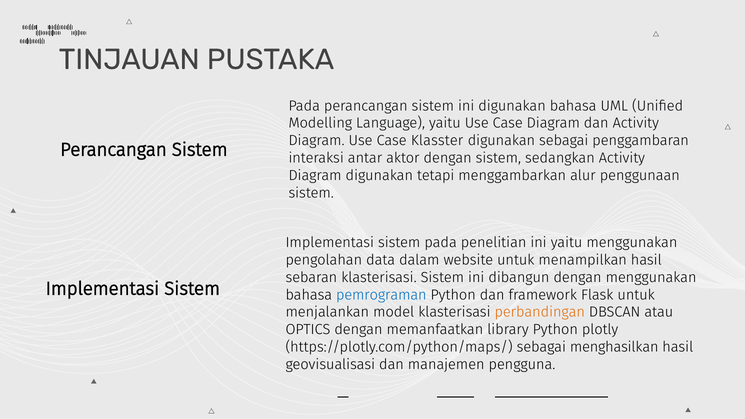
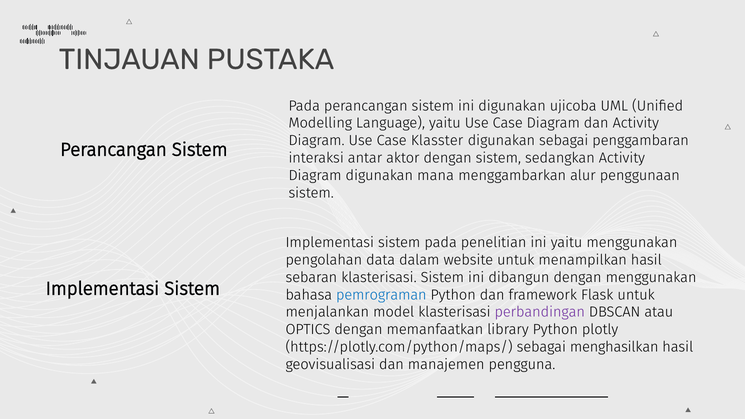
digunakan bahasa: bahasa -> ujicoba (573, 106)
tetapi: tetapi -> mana (436, 175)
perbandingan colour: orange -> purple (540, 312)
